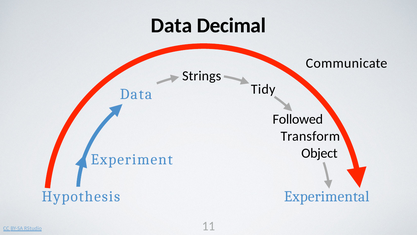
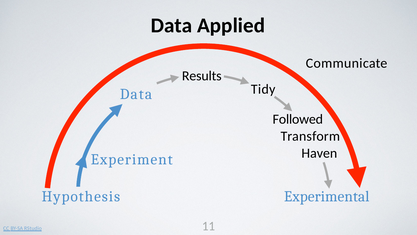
Decimal: Decimal -> Applied (231, 26)
Strings: Strings -> Results (202, 76)
Object: Object -> Haven (319, 153)
